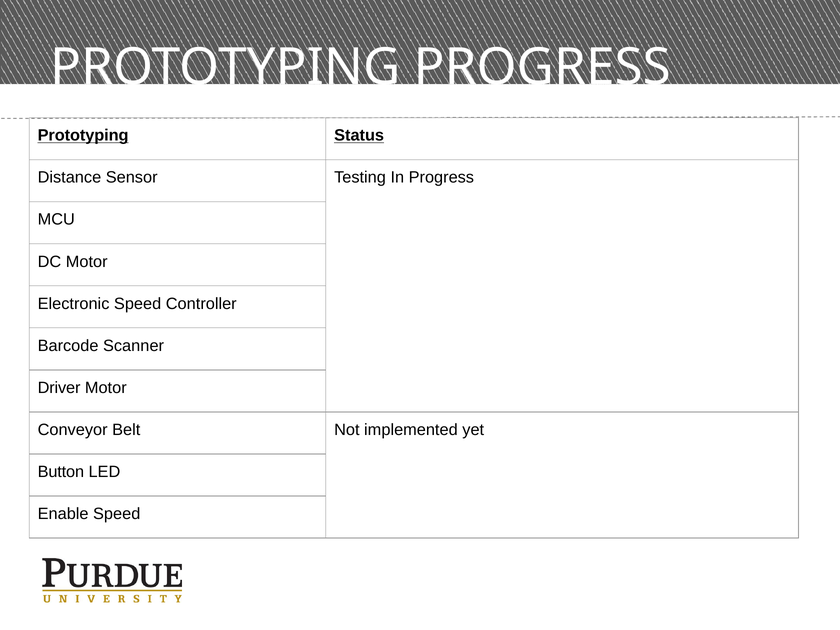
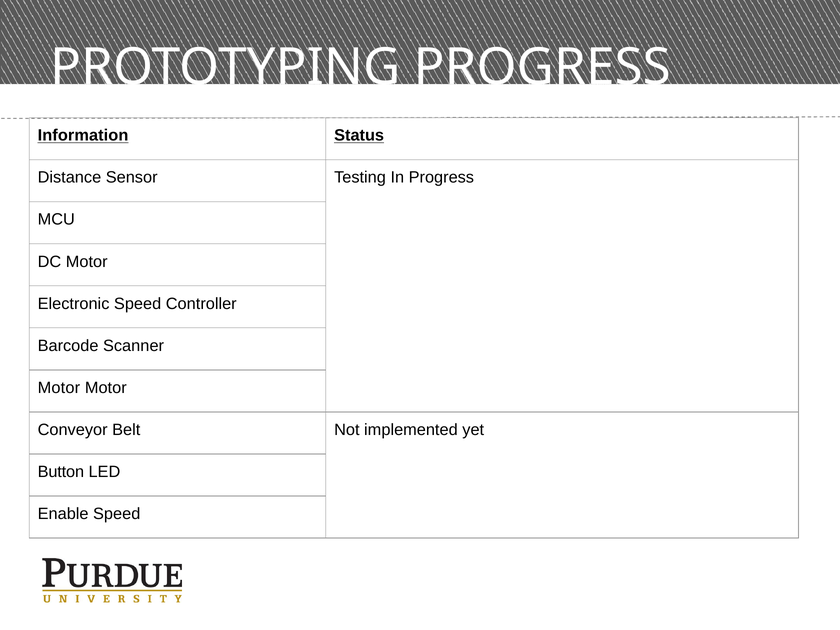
Prototyping: Prototyping -> Information (83, 136)
Driver: Driver -> Motor (59, 388)
